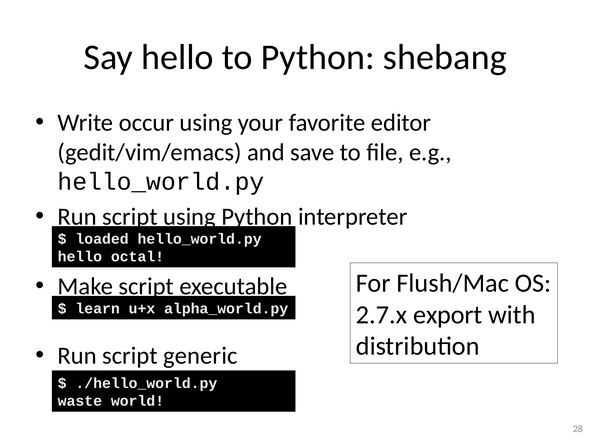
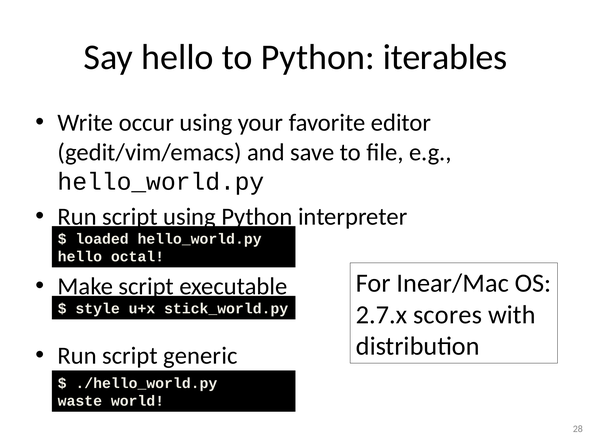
shebang: shebang -> iterables (445, 57)
Flush/Mac: Flush/Mac -> Inear/Mac (453, 283)
learn: learn -> style (98, 309)
alpha_world.py: alpha_world.py -> stick_world.py (226, 309)
export: export -> scores (448, 315)
